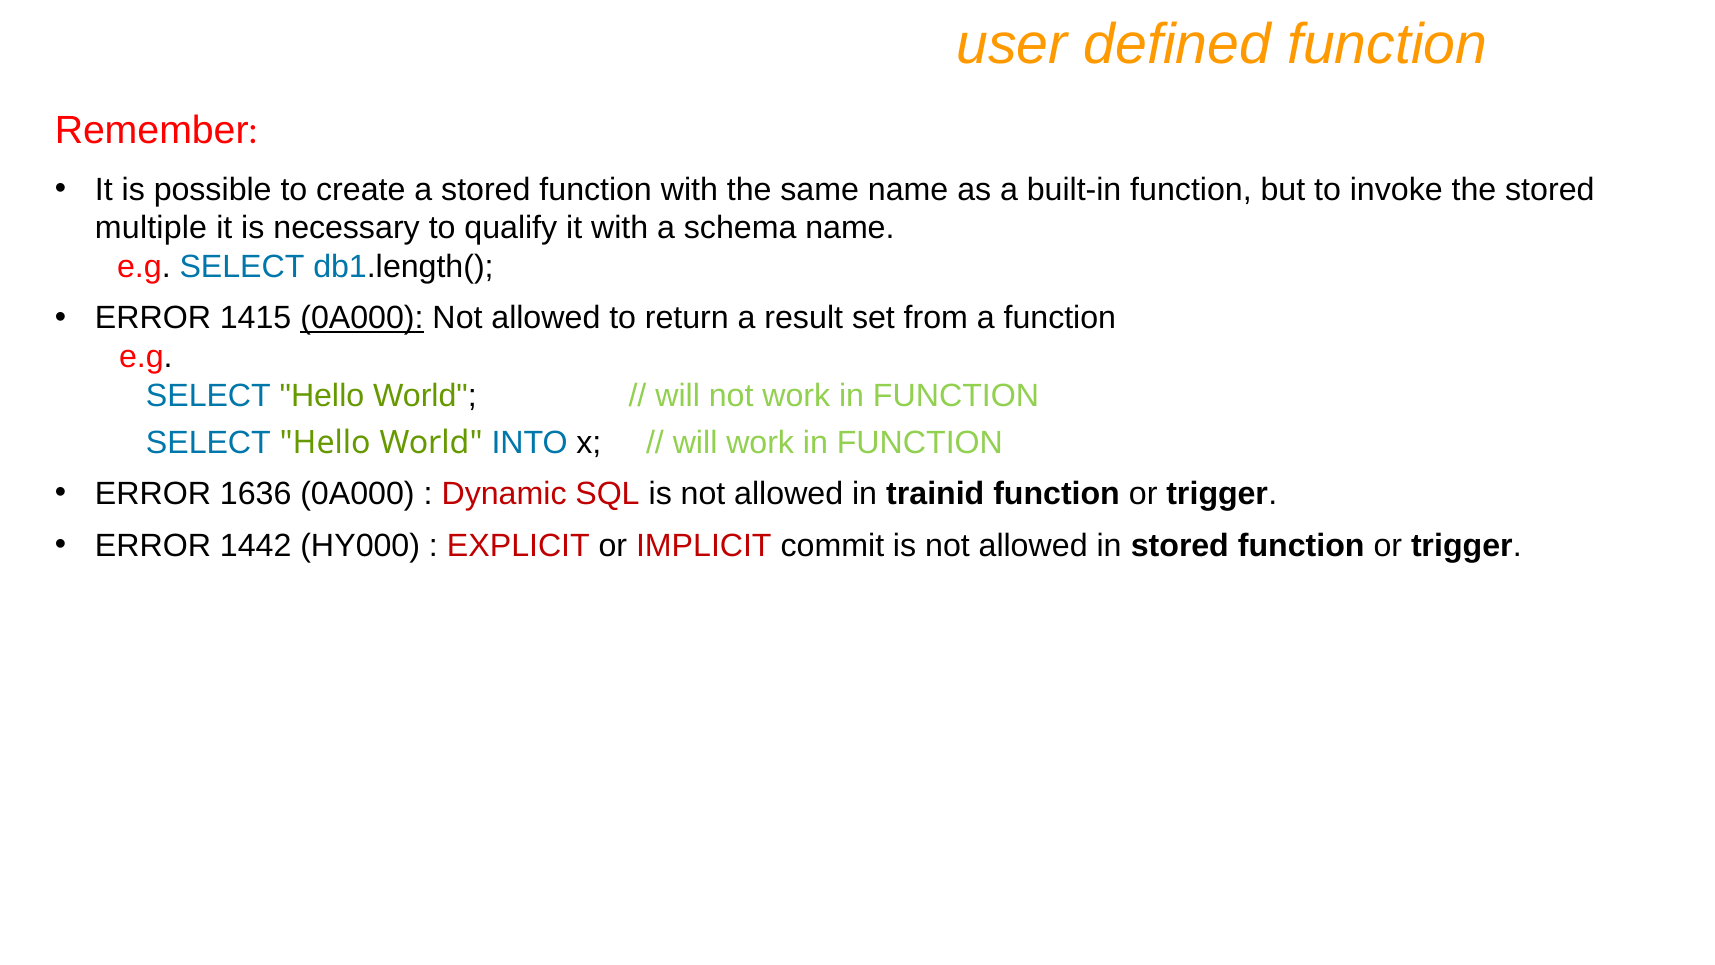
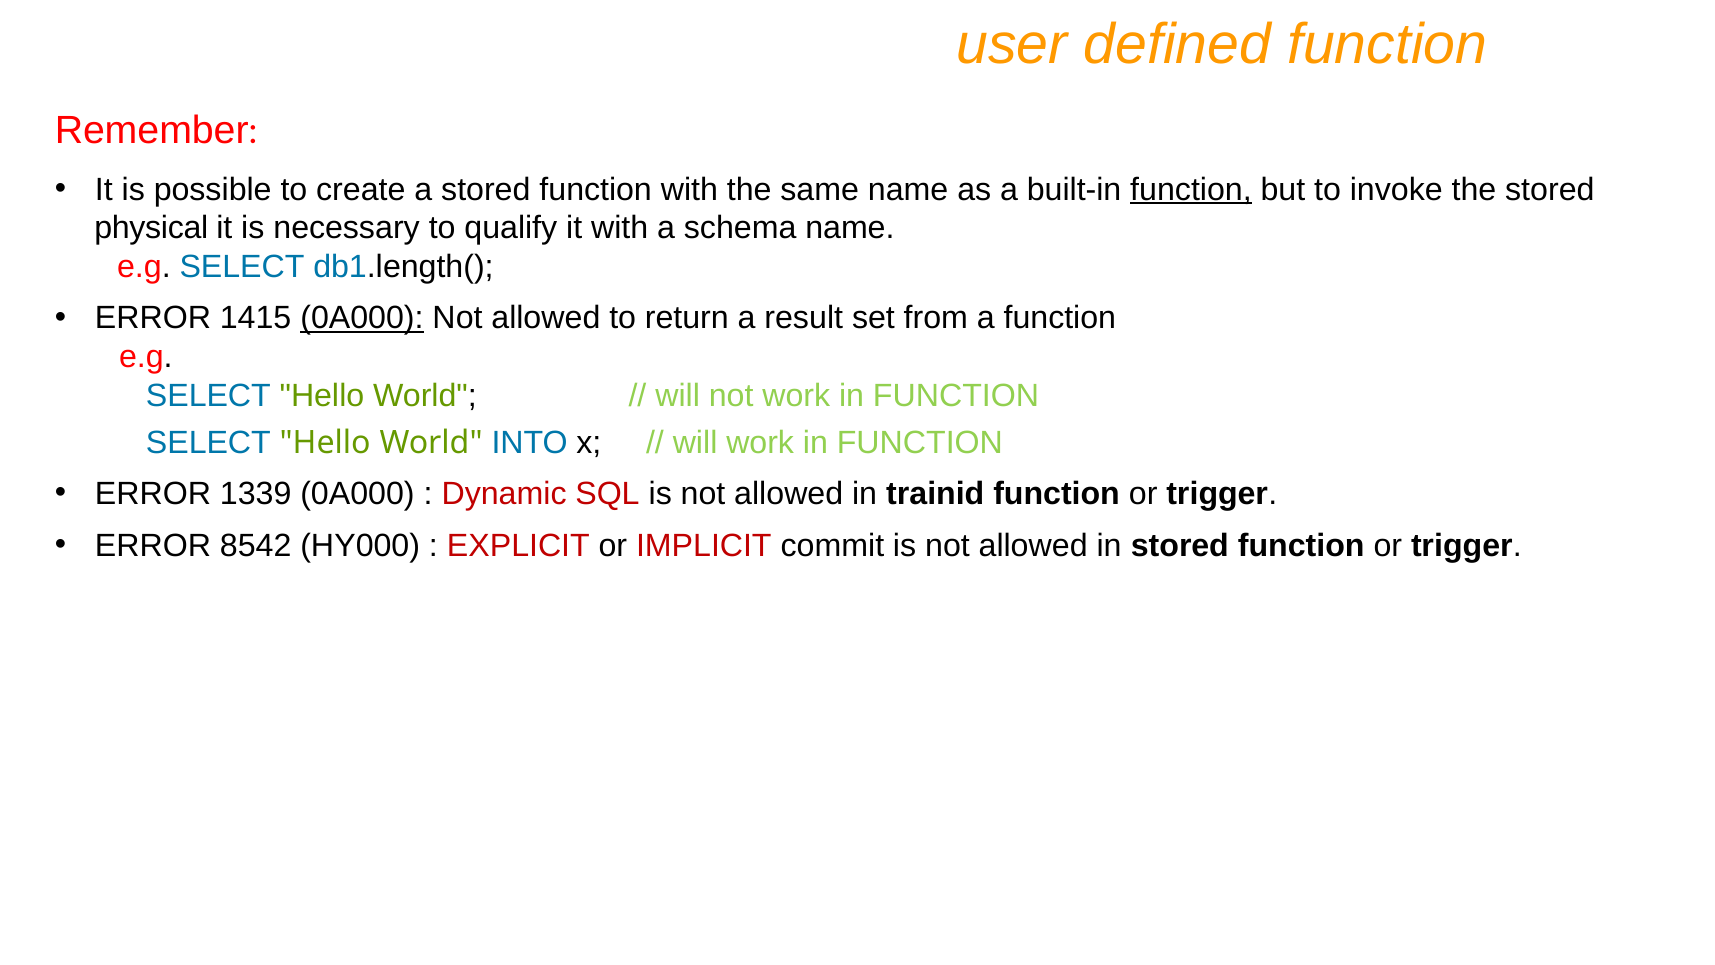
function underline: none -> present (1191, 190)
multiple: multiple -> physical (151, 228)
1636: 1636 -> 1339 (256, 494)
1442: 1442 -> 8542 (256, 545)
